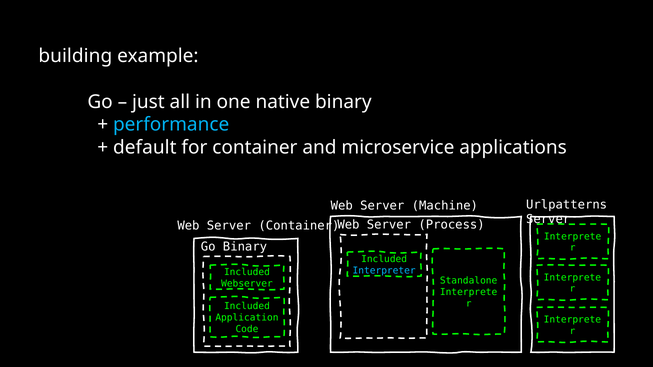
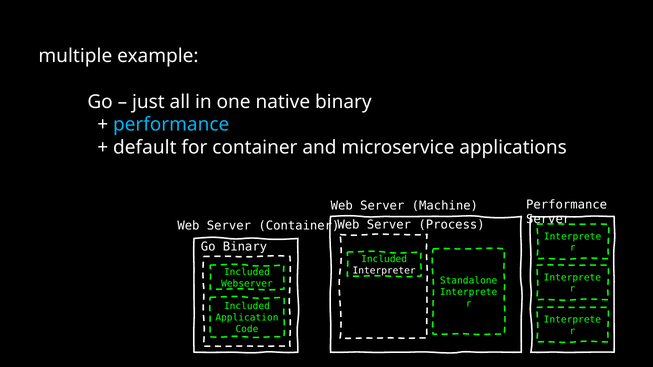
building: building -> multiple (75, 56)
Urlpatterns: Urlpatterns -> Performance (567, 205)
Interpreter colour: light blue -> white (384, 271)
